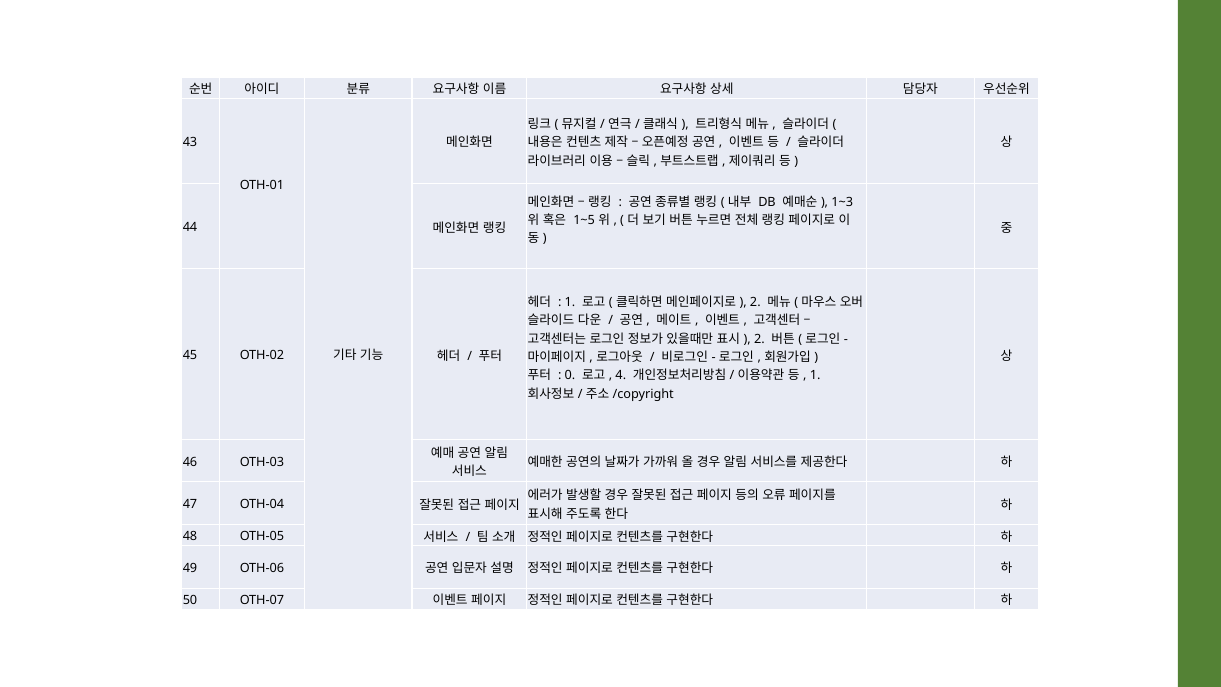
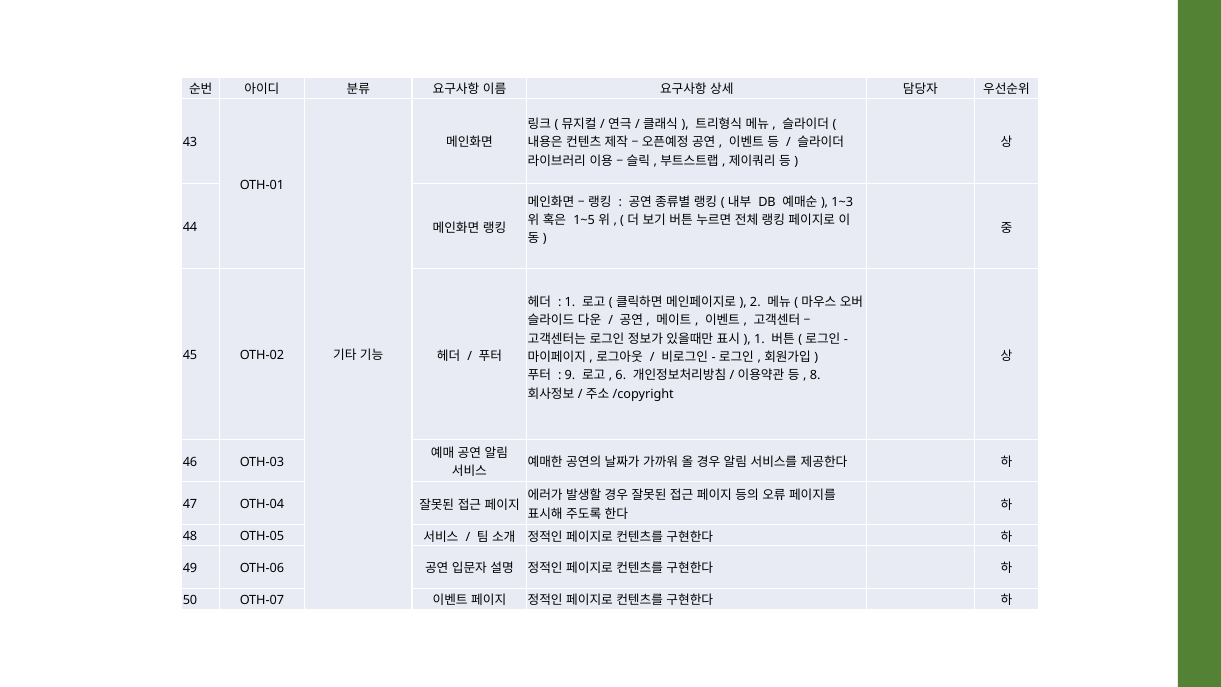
2: 2 -> 1 (759, 339)
0: 0 -> 9 (570, 375)
4: 4 -> 6 (621, 375)
1: 1 -> 8 (815, 375)
